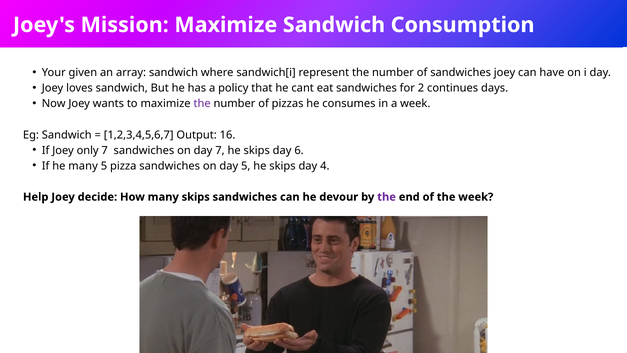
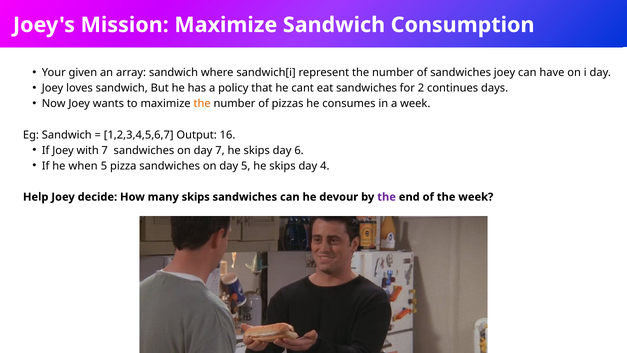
the colour: purple -> orange (202, 104)
only: only -> with (88, 150)
he many: many -> when (83, 166)
